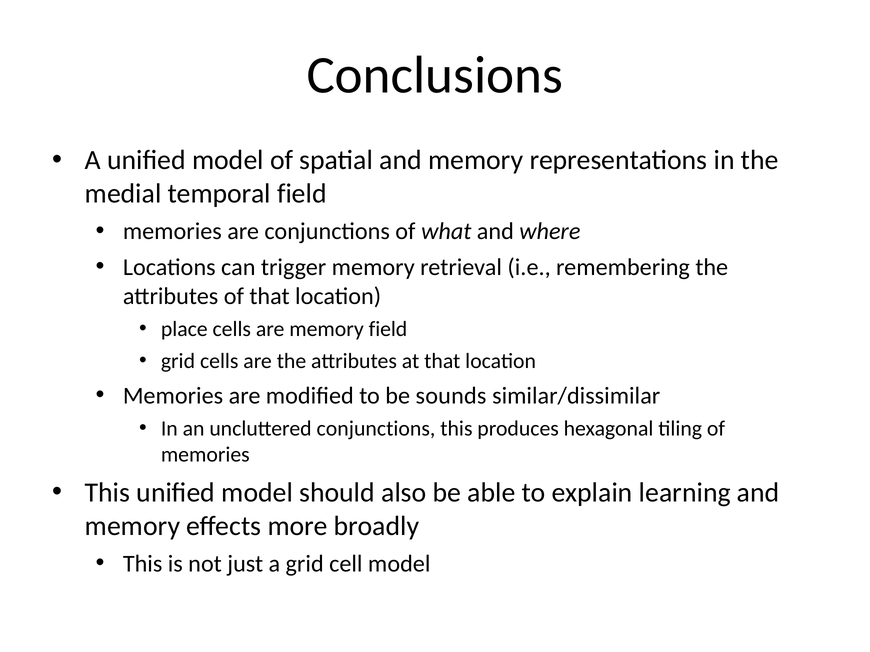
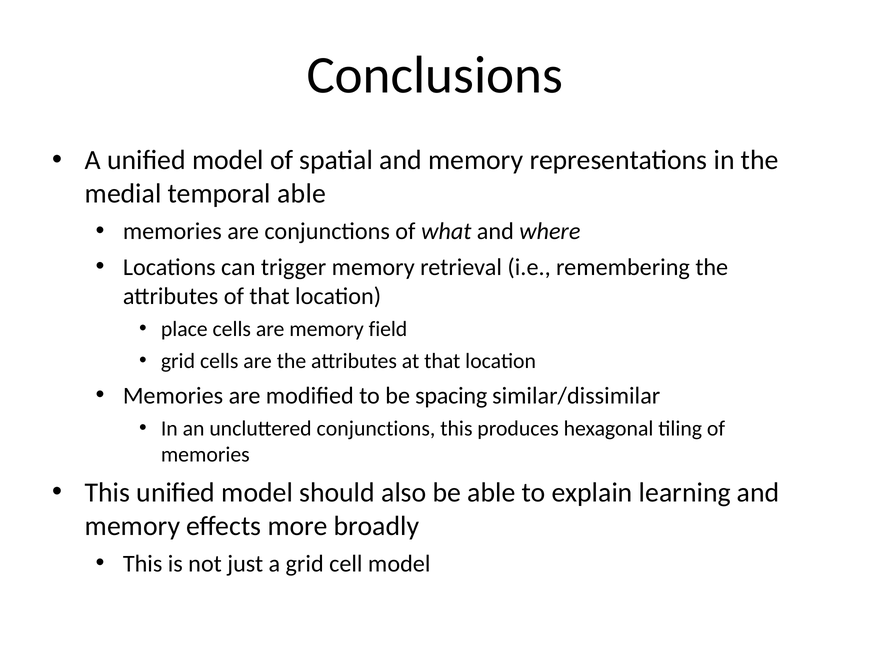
temporal field: field -> able (302, 194)
sounds: sounds -> spacing (451, 396)
